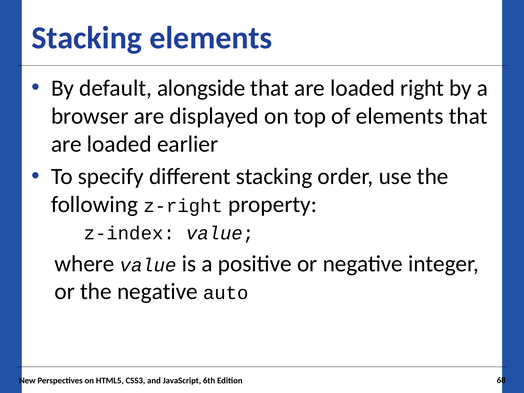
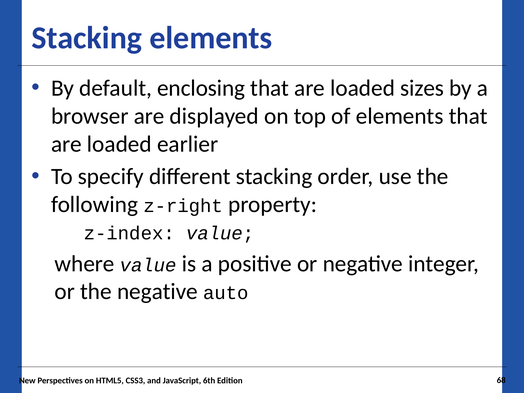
alongside: alongside -> enclosing (201, 88)
right: right -> sizes (422, 88)
